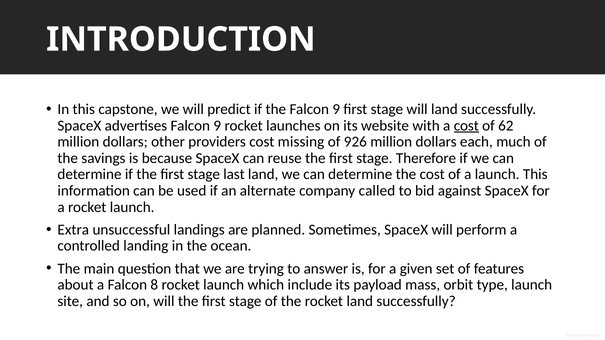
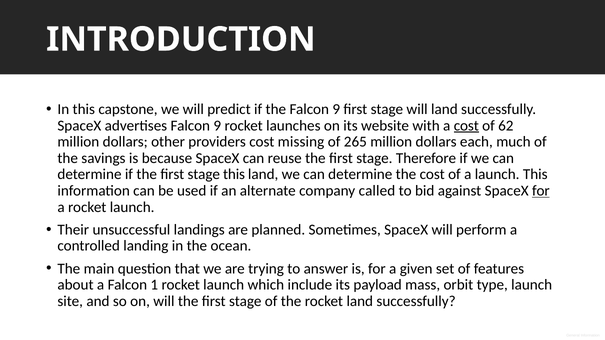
926: 926 -> 265 (355, 142)
stage last: last -> this (234, 175)
for underline: none -> present (541, 191)
Extra: Extra -> Their (73, 230)
8: 8 -> 1 (154, 285)
